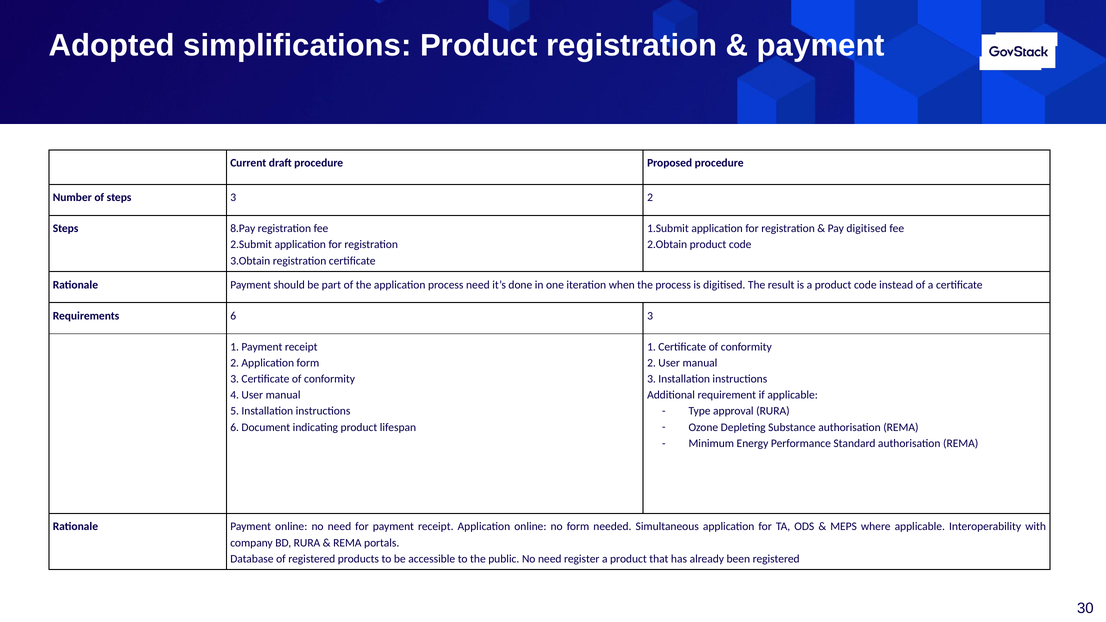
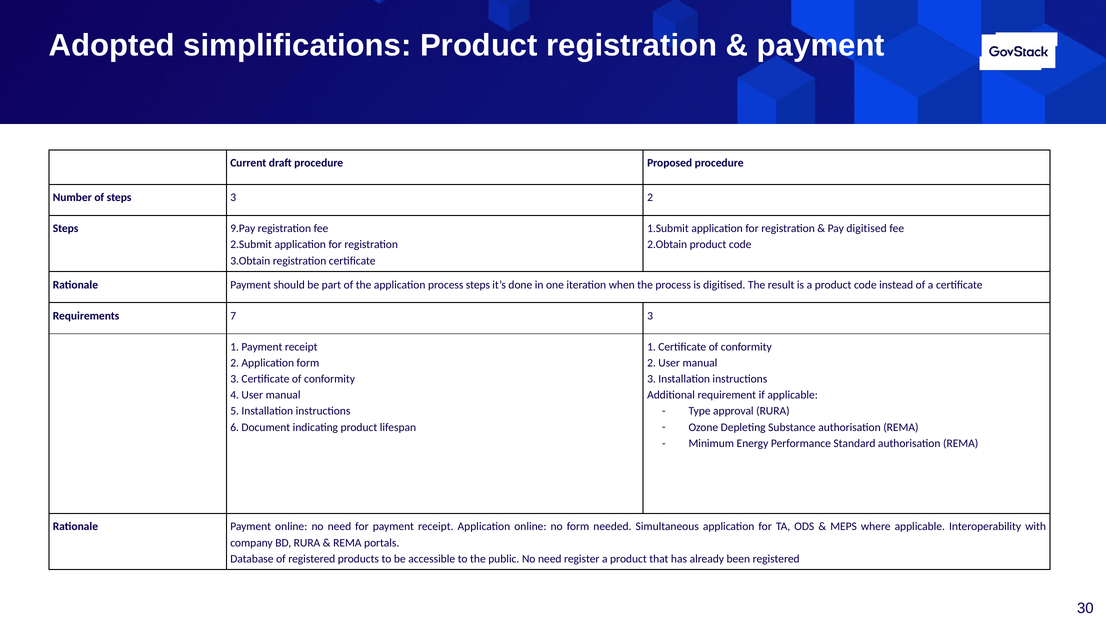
8.Pay: 8.Pay -> 9.Pay (243, 229)
process need: need -> steps (478, 285)
Requirements 6: 6 -> 7 (233, 316)
